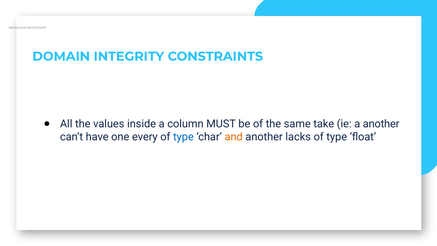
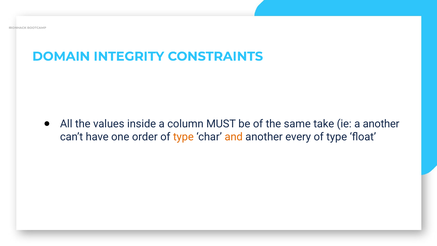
every: every -> order (145, 137)
type colour: blue -> orange (183, 137)
lacks: lacks -> every (298, 137)
